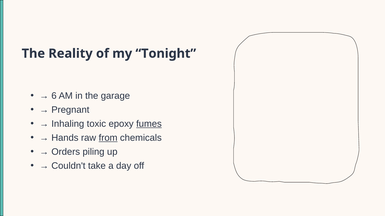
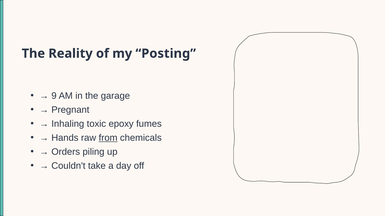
Tonight: Tonight -> Posting (166, 54)
6: 6 -> 9 (54, 96)
fumes underline: present -> none (149, 124)
